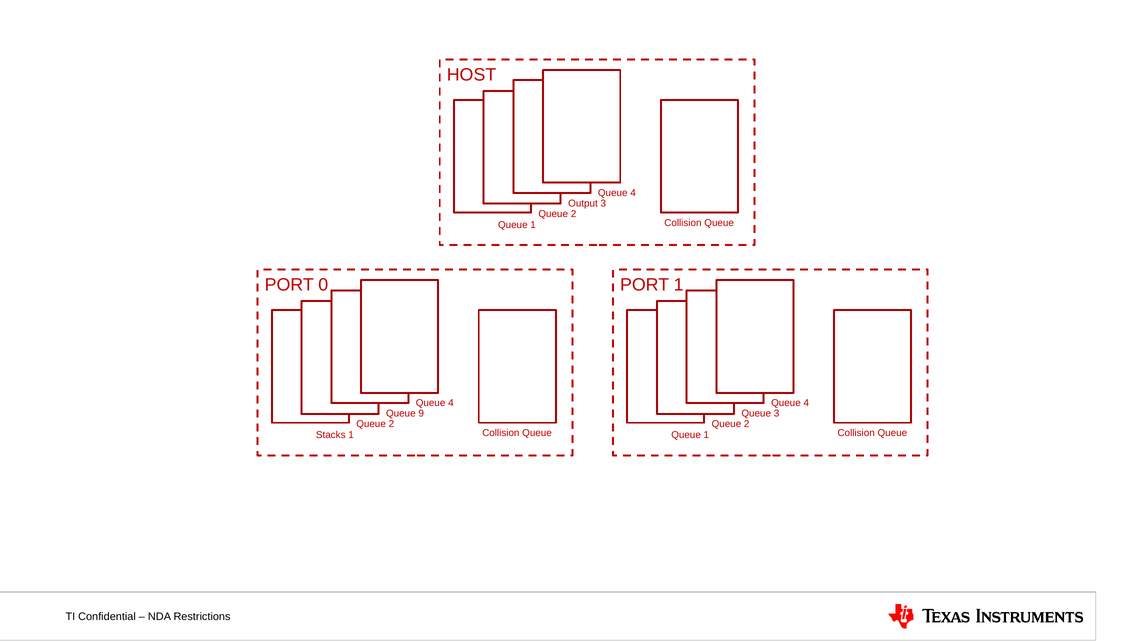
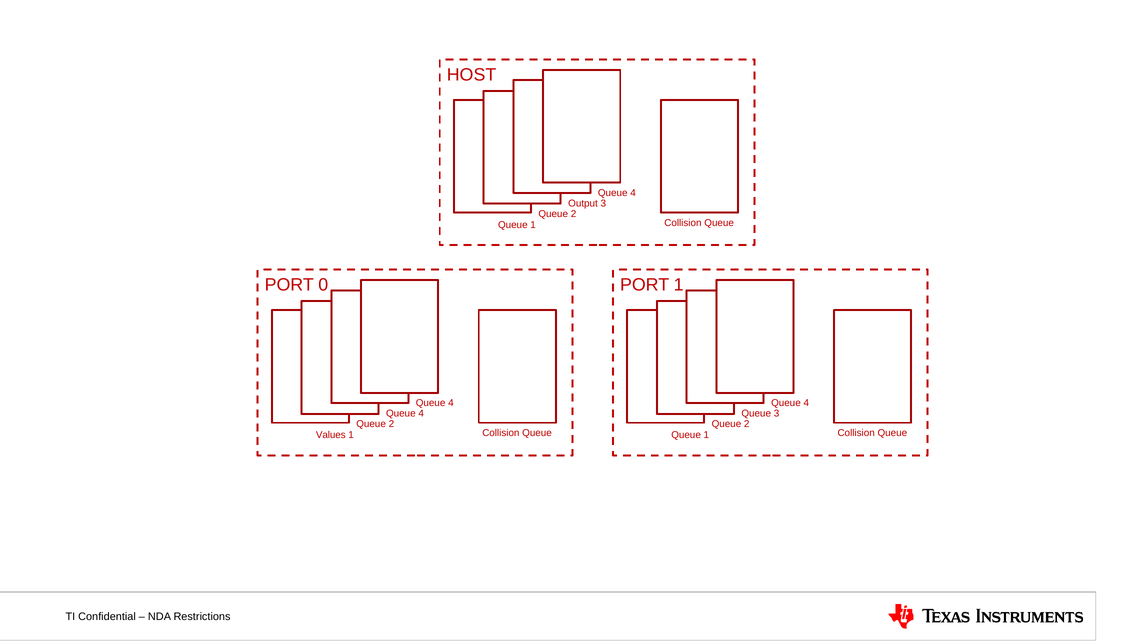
9: 9 -> 4 (421, 413)
Stacks: Stacks -> Values (331, 435)
